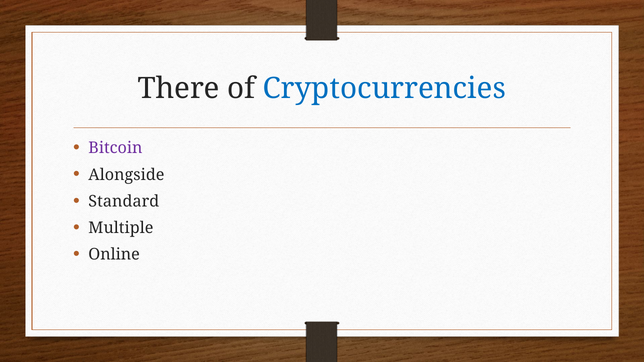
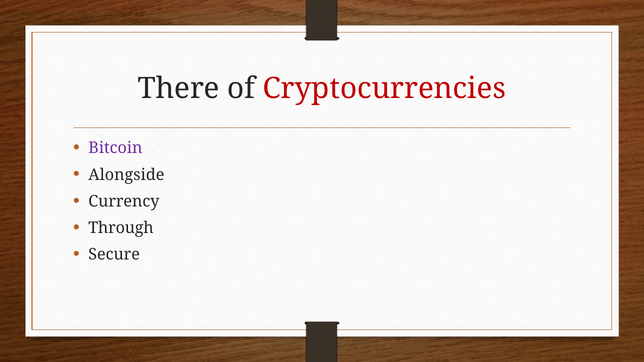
Cryptocurrencies colour: blue -> red (384, 88)
Standard: Standard -> Currency (124, 201)
Multiple: Multiple -> Through (121, 228)
Online: Online -> Secure (114, 255)
